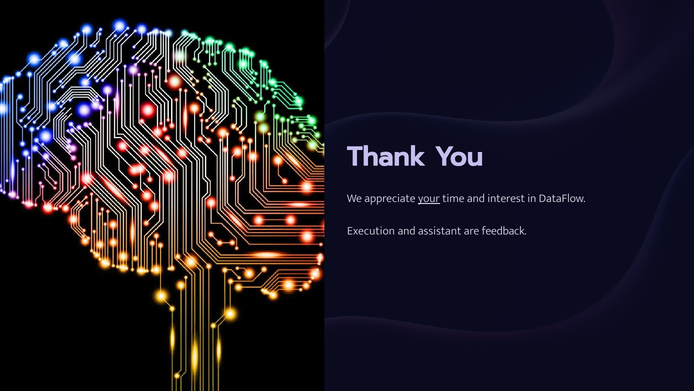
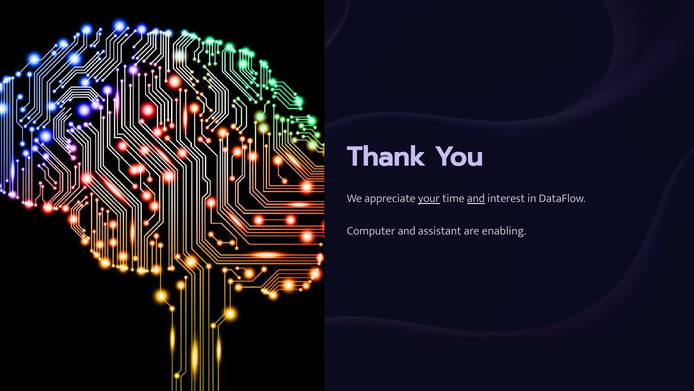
and underline: none -> present (476, 198)
Execution: Execution -> Computer (371, 231)
feedback: feedback -> enabling (504, 231)
